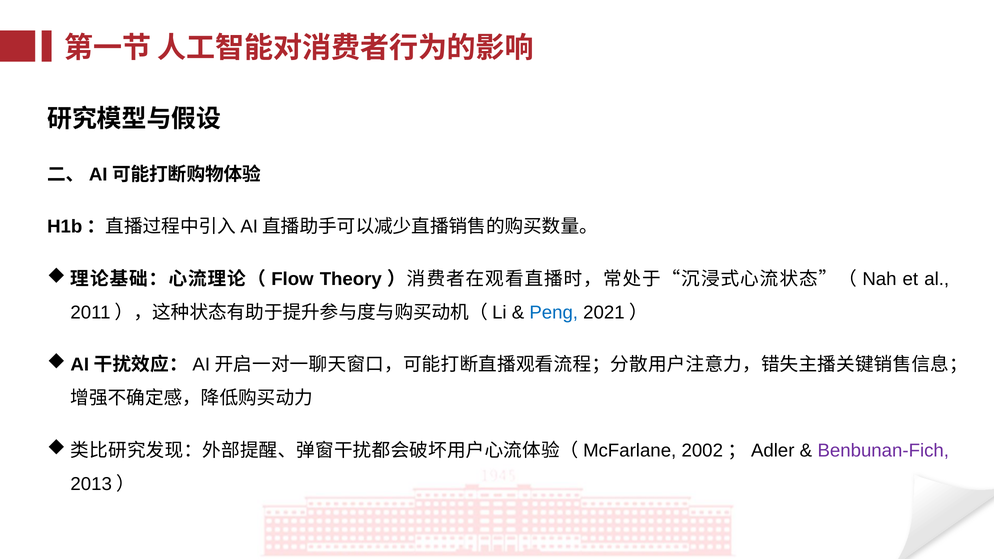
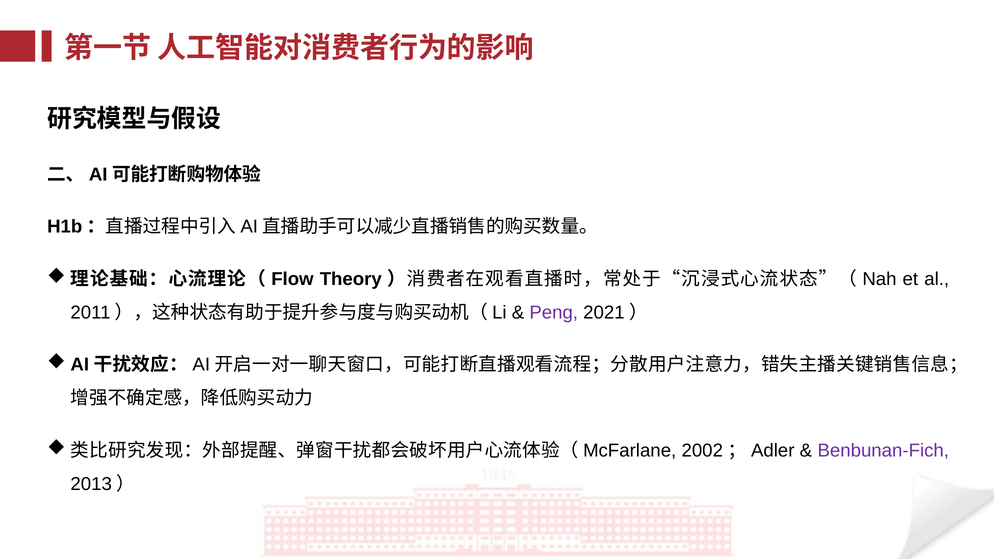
Peng colour: blue -> purple (554, 313)
